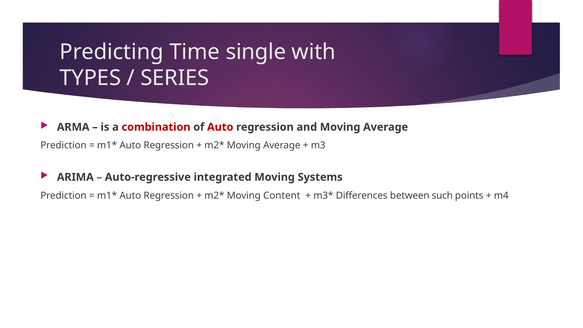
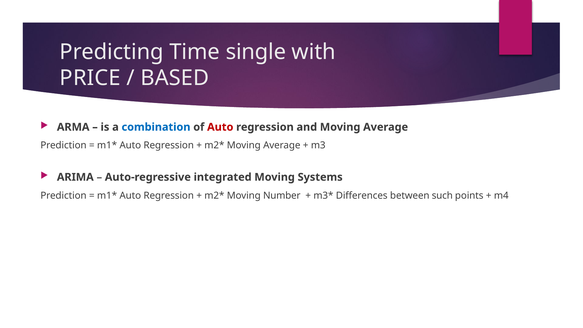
TYPES: TYPES -> PRICE (90, 78)
SERIES: SERIES -> BASED (175, 78)
combination colour: red -> blue (156, 127)
Content: Content -> Number (282, 195)
